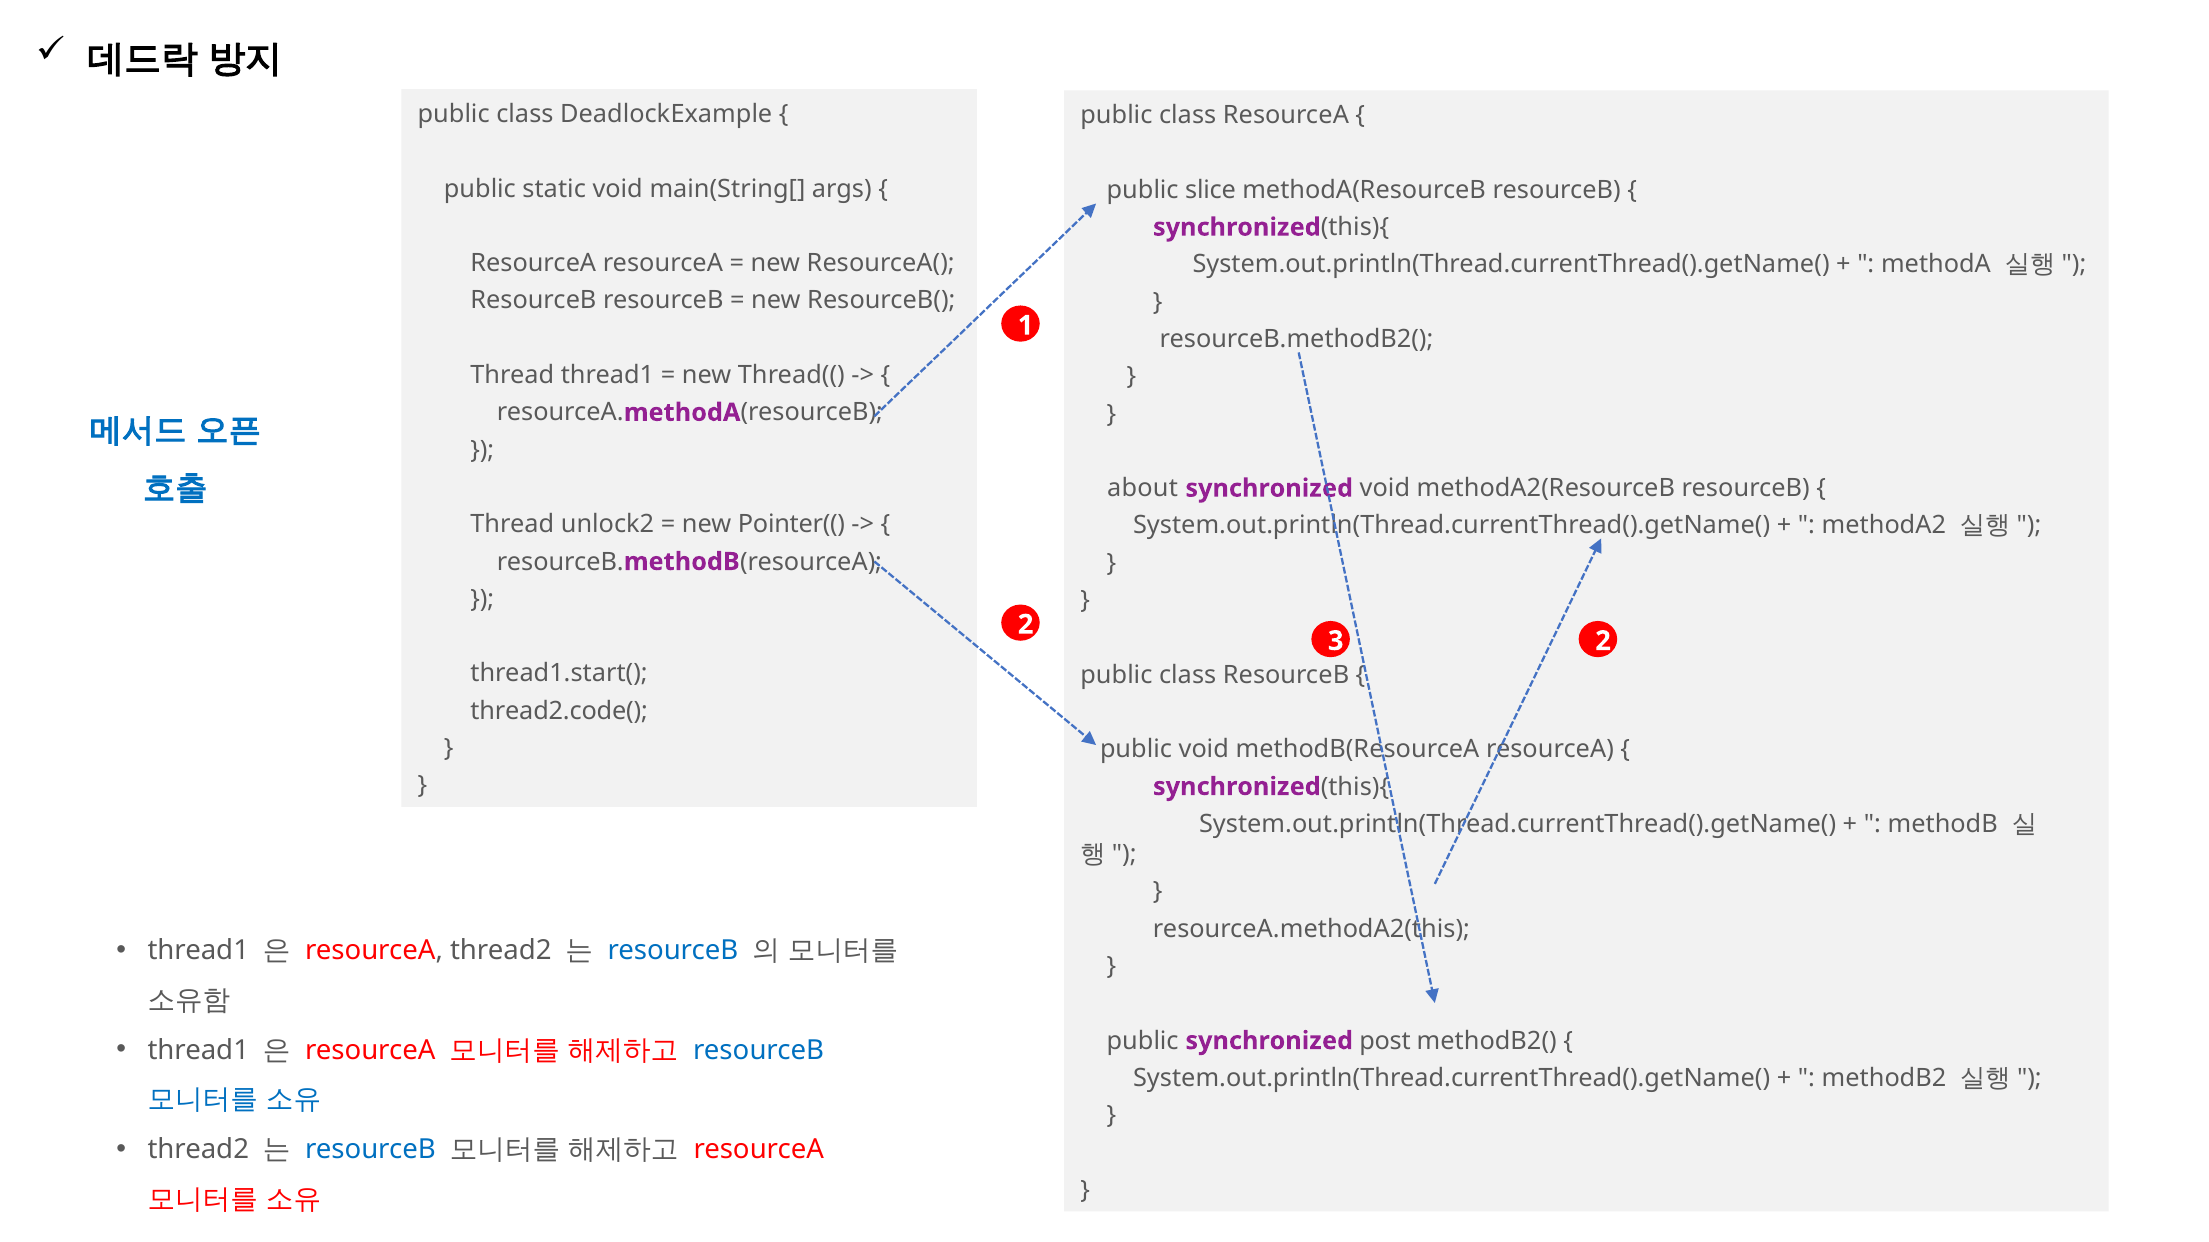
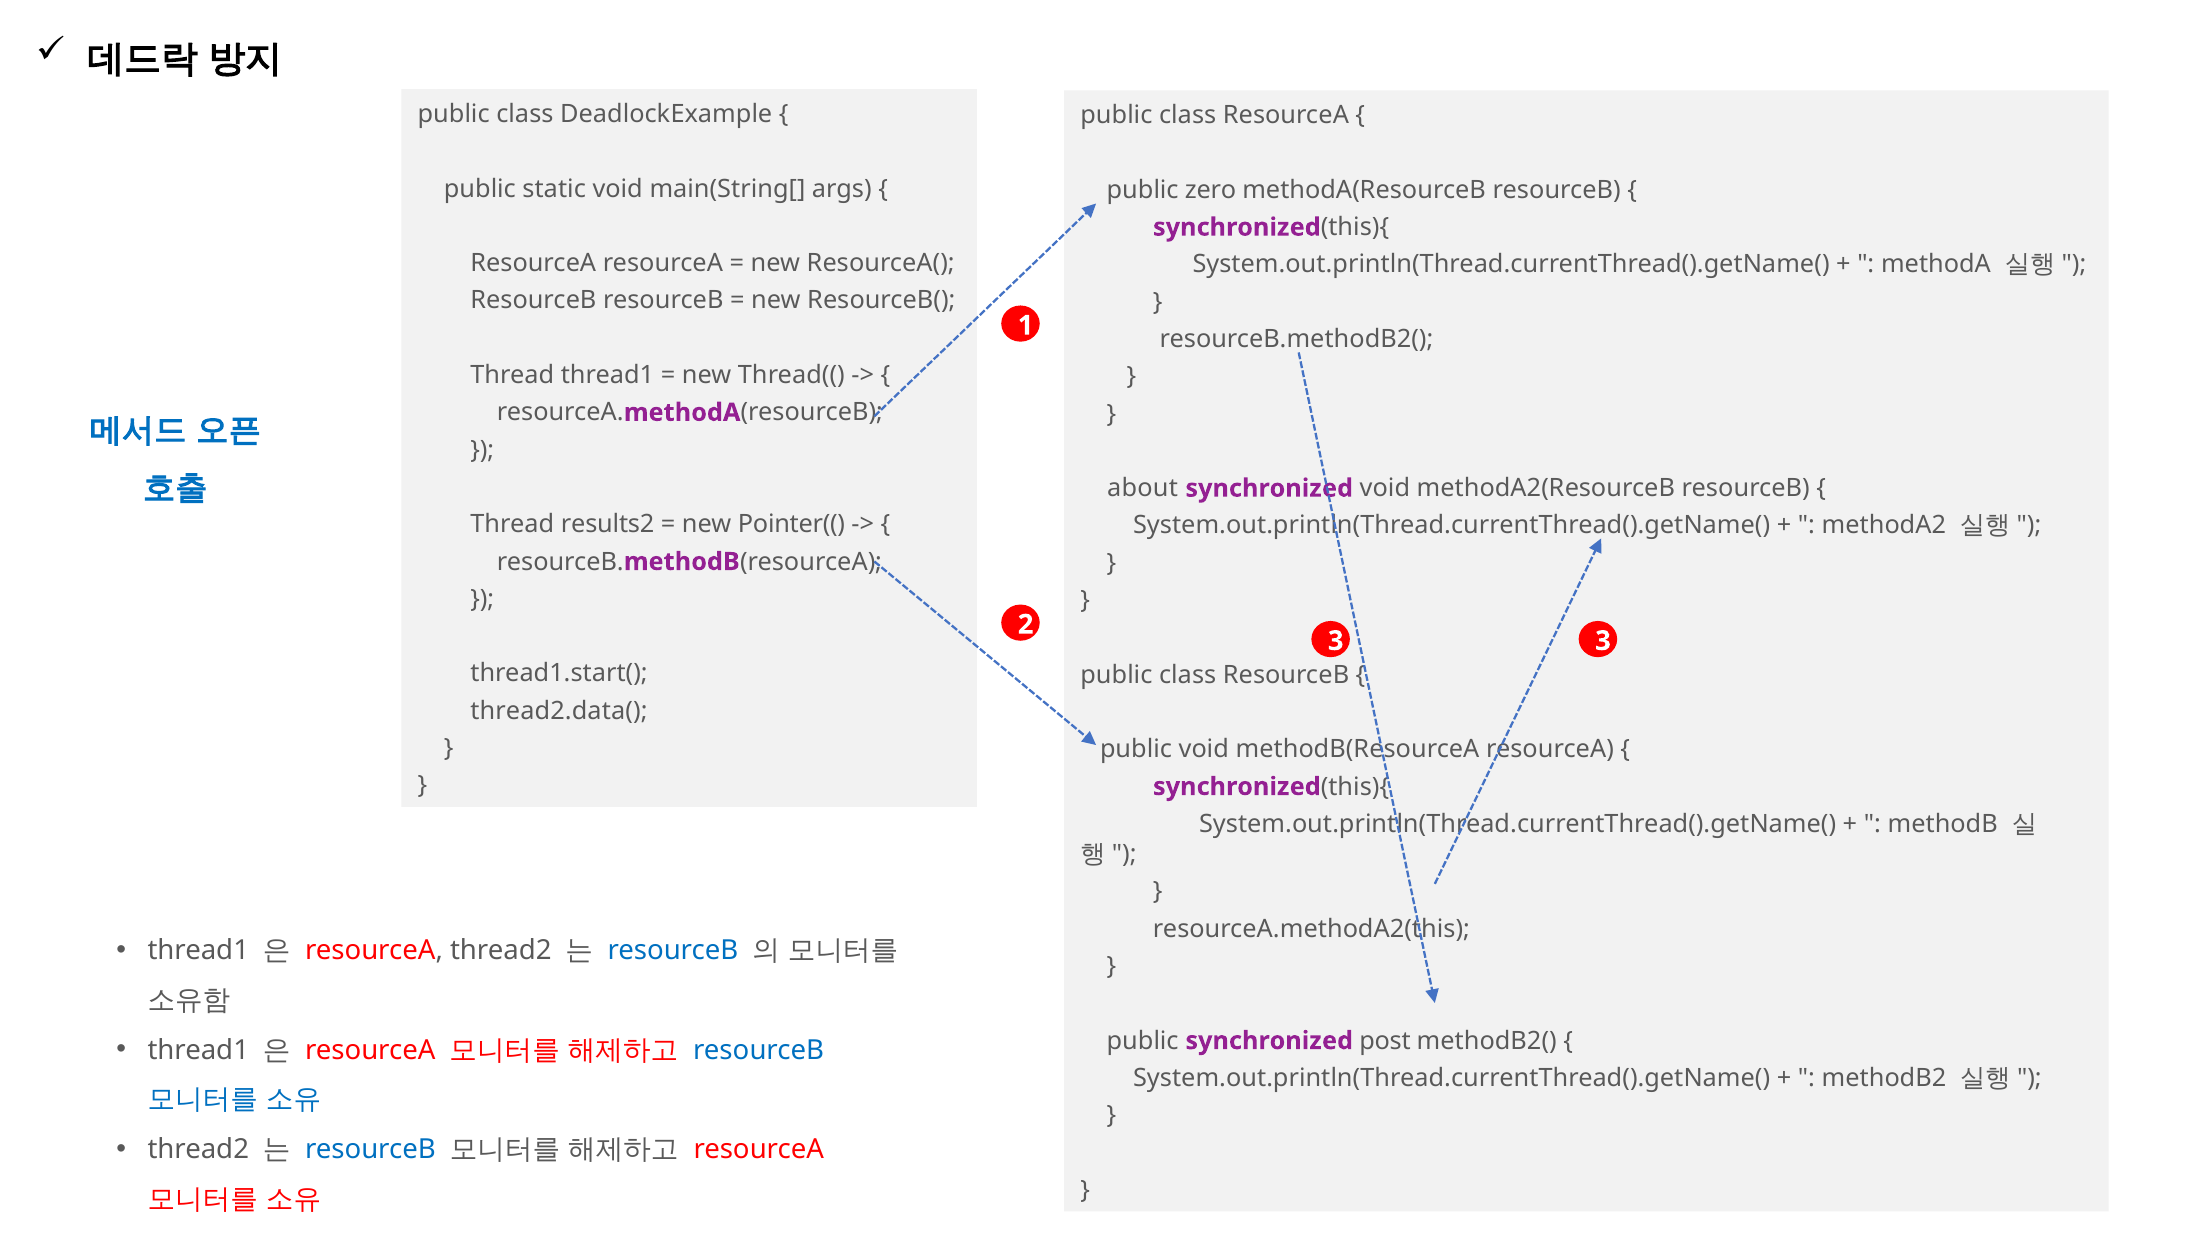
slice: slice -> zero (1211, 190)
unlock2: unlock2 -> results2 (608, 525)
3 2: 2 -> 3 (1603, 641)
thread2.code(: thread2.code( -> thread2.data( (559, 711)
